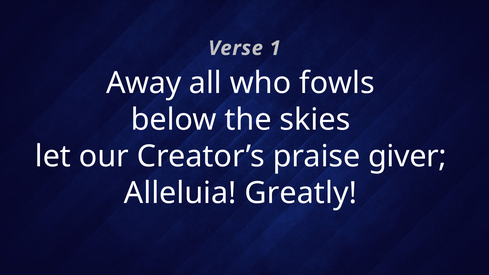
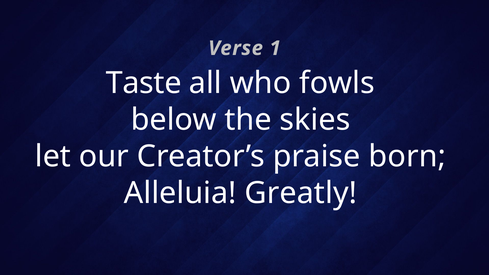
Away: Away -> Taste (144, 83)
giver: giver -> born (407, 156)
